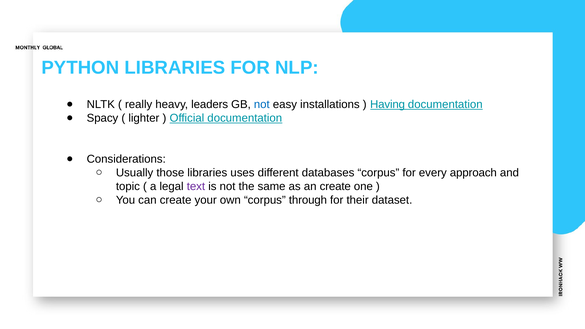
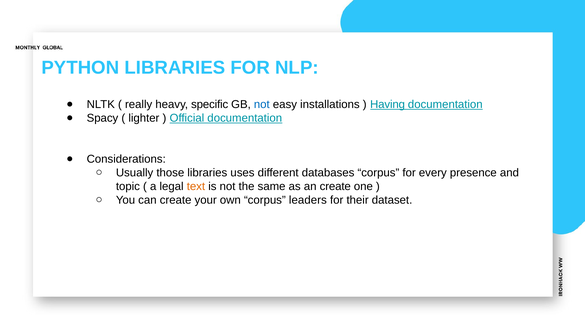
leaders: leaders -> specific (210, 104)
approach: approach -> presence (473, 173)
text colour: purple -> orange (196, 186)
through: through -> leaders (308, 200)
